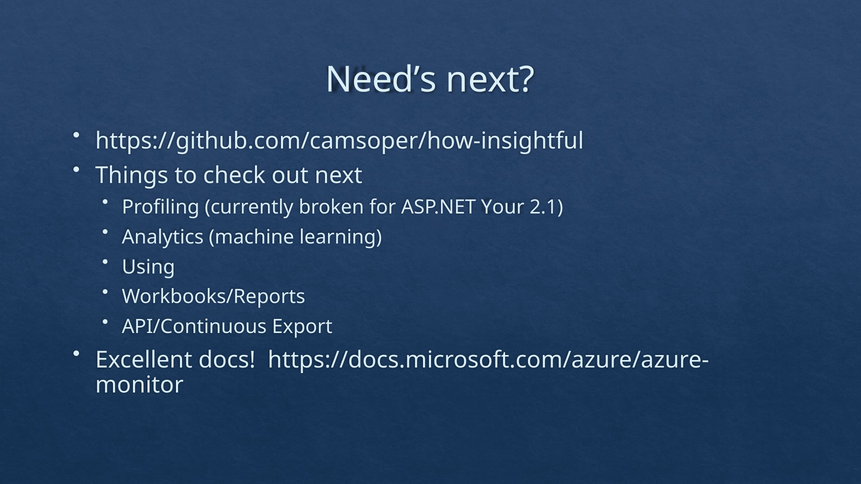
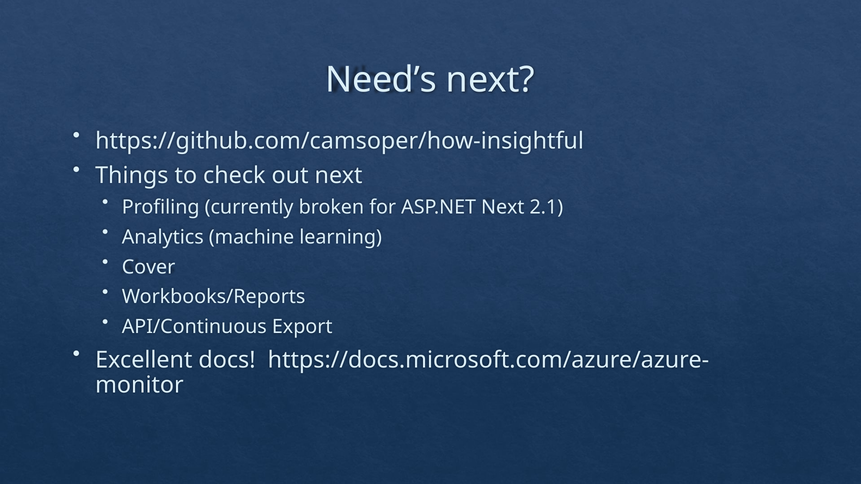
ASP.NET Your: Your -> Next (503, 207)
Using: Using -> Cover (149, 267)
